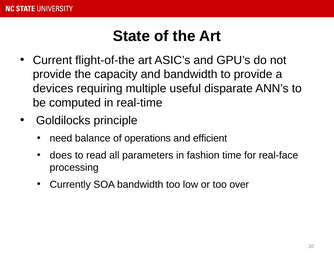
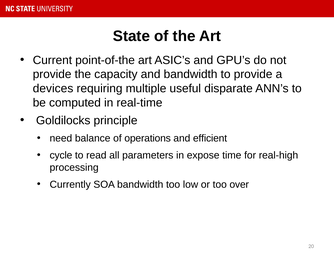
flight-of-the: flight-of-the -> point-of-the (105, 60)
does: does -> cycle (61, 155)
fashion: fashion -> expose (203, 155)
real-face: real-face -> real-high (278, 155)
